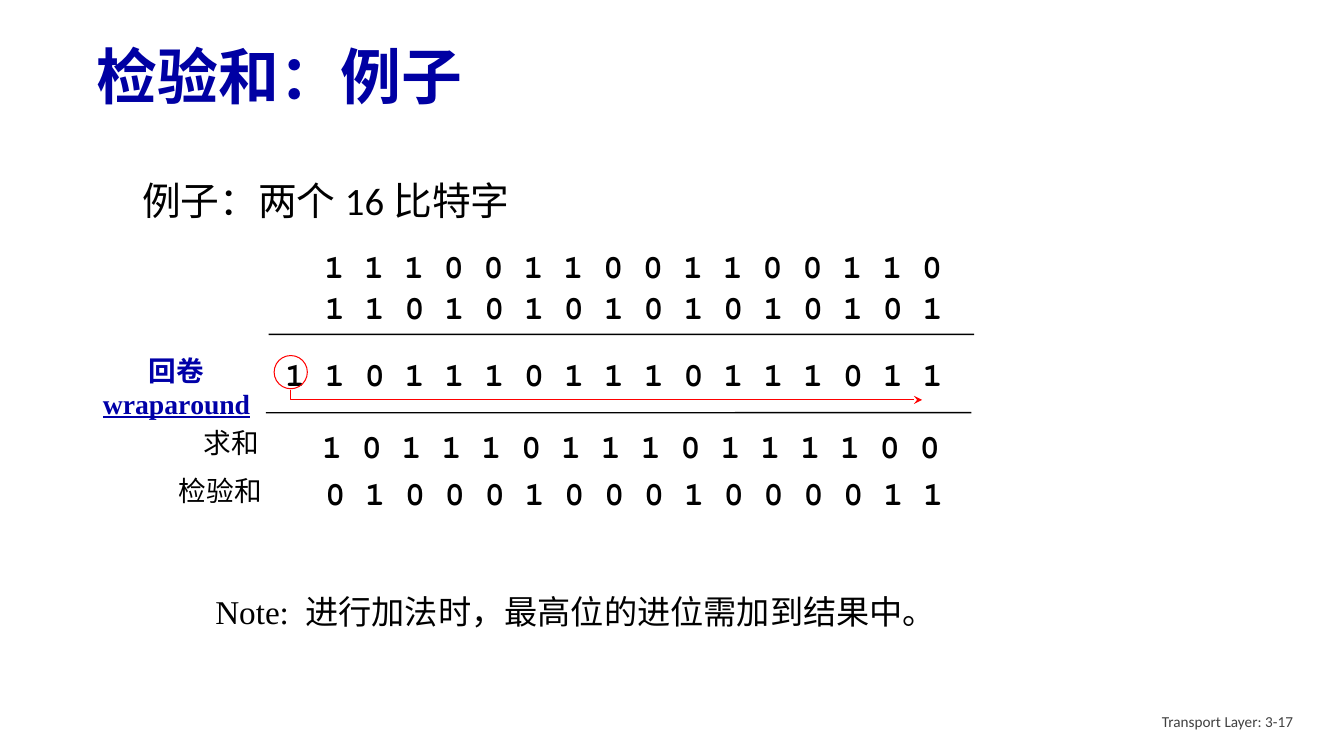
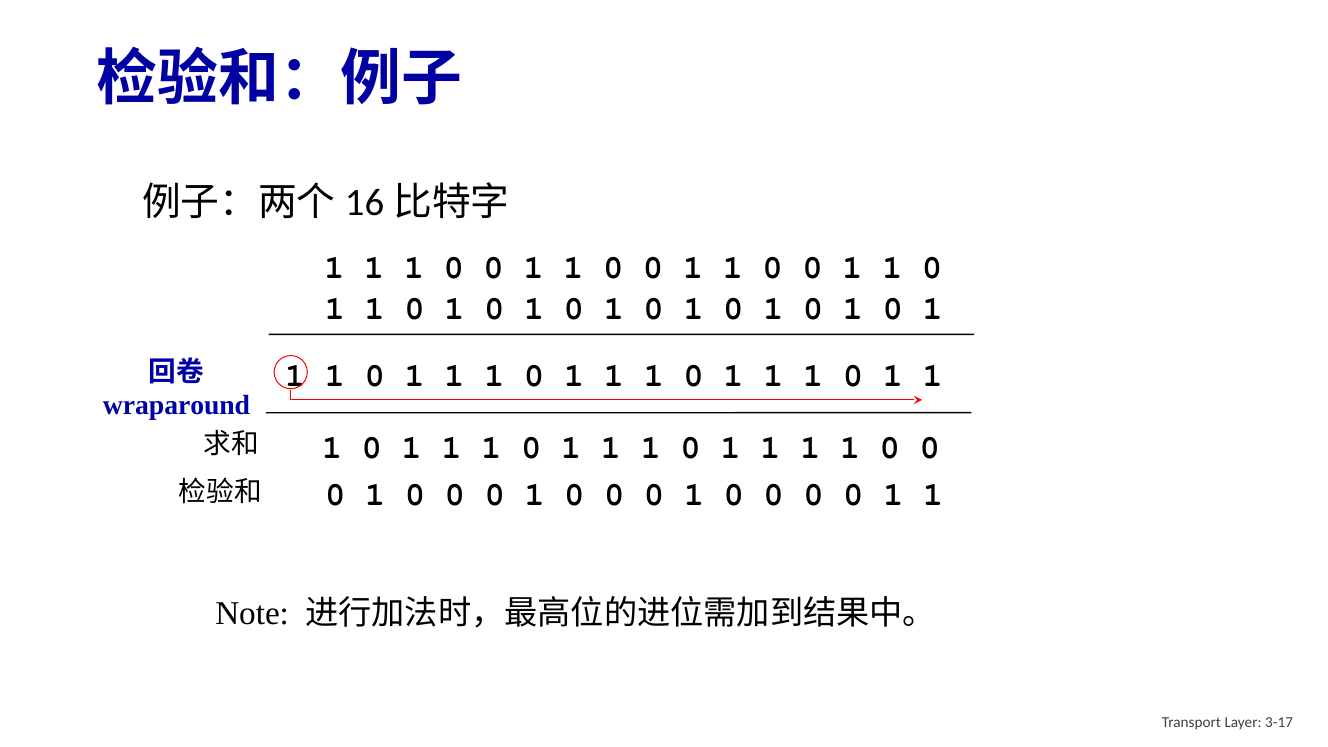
wraparound underline: present -> none (177, 405)
